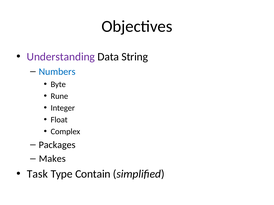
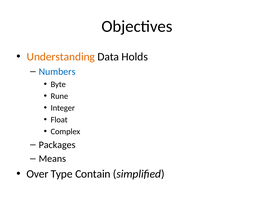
Understanding colour: purple -> orange (61, 57)
String: String -> Holds (135, 57)
Makes: Makes -> Means (52, 159)
Task: Task -> Over (38, 174)
